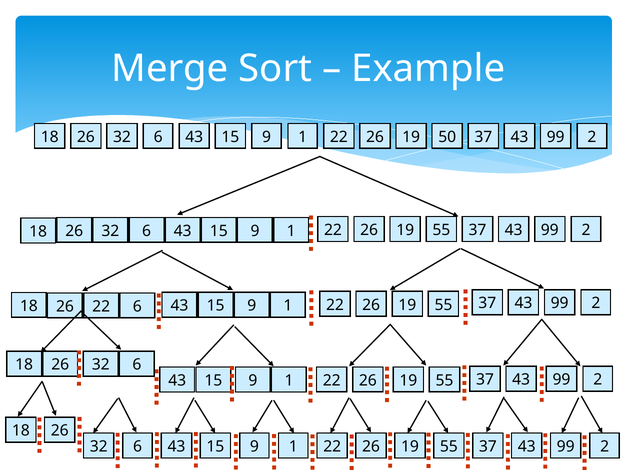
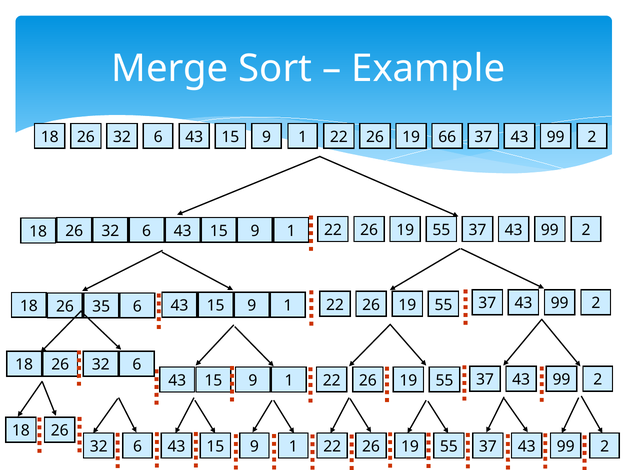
50: 50 -> 66 (447, 137)
26 22: 22 -> 35 (101, 307)
